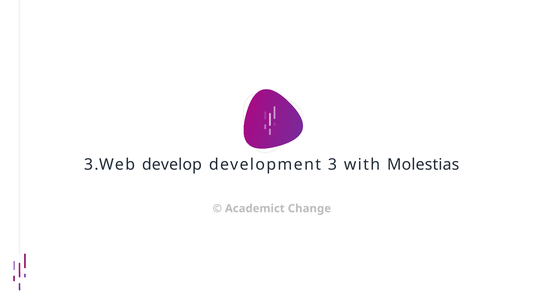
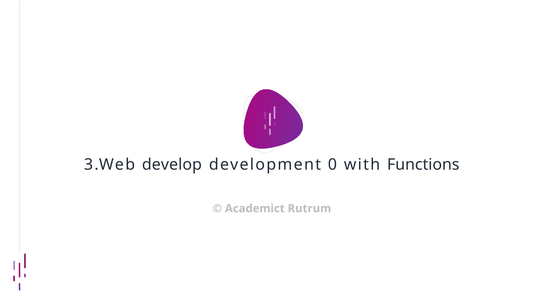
3: 3 -> 0 (332, 165)
Molestias: Molestias -> Functions (423, 165)
Change: Change -> Rutrum (309, 208)
